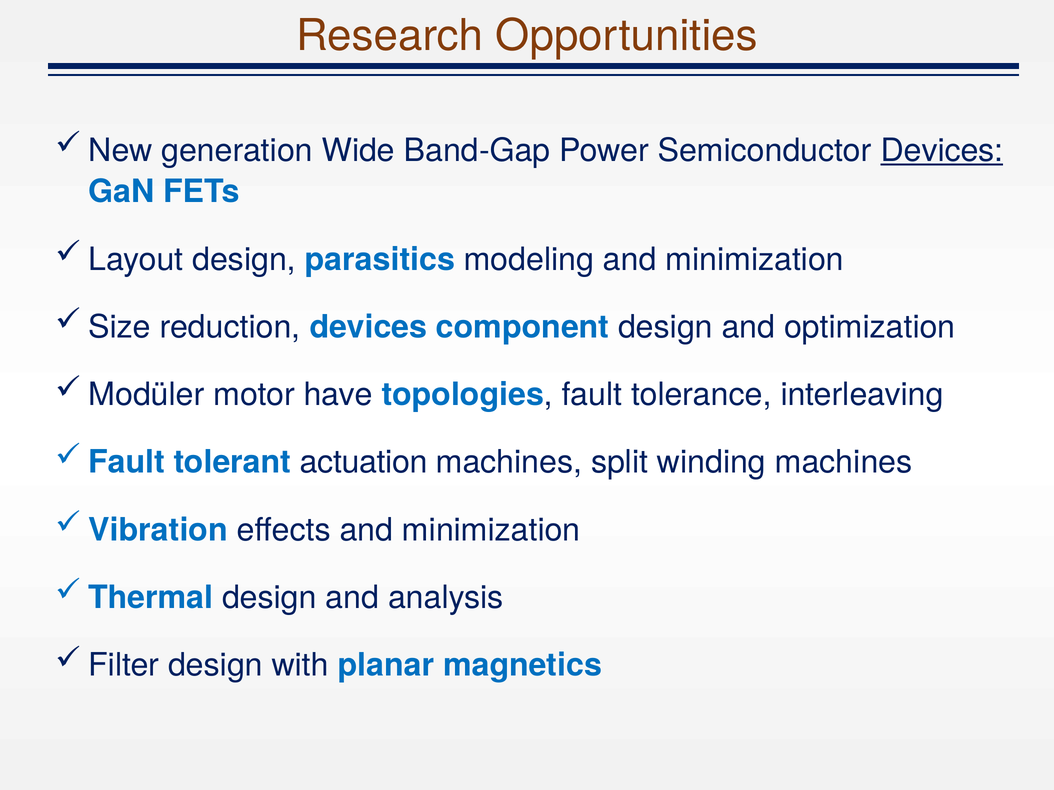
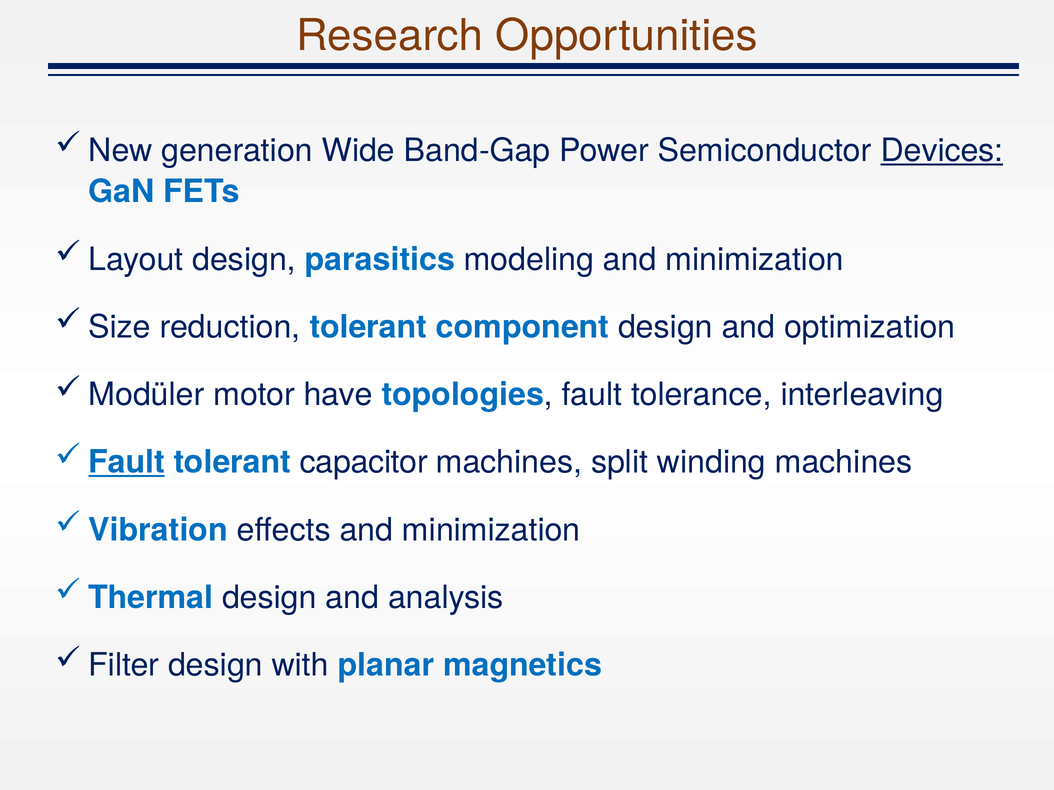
reduction devices: devices -> tolerant (368, 327)
Fault underline: none -> present (127, 463)
actuation: actuation -> capacitor (364, 463)
